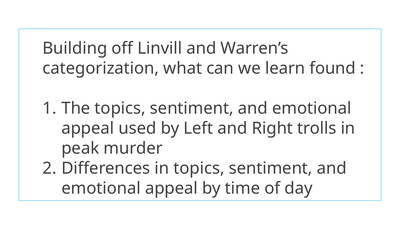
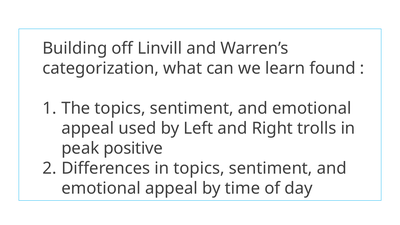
murder: murder -> positive (133, 148)
